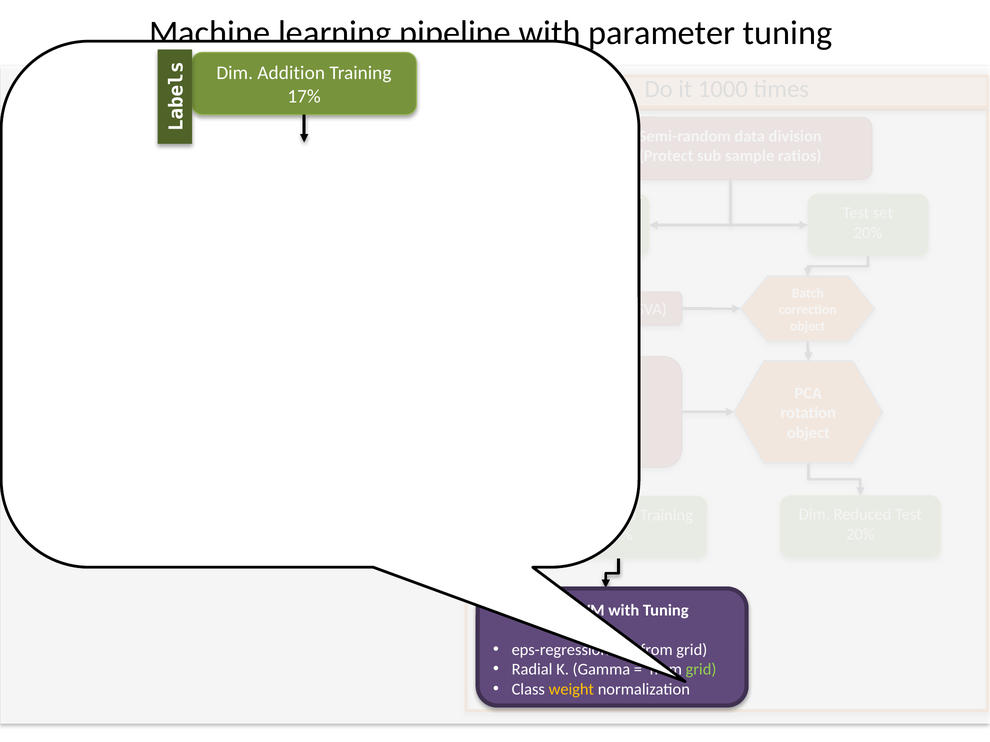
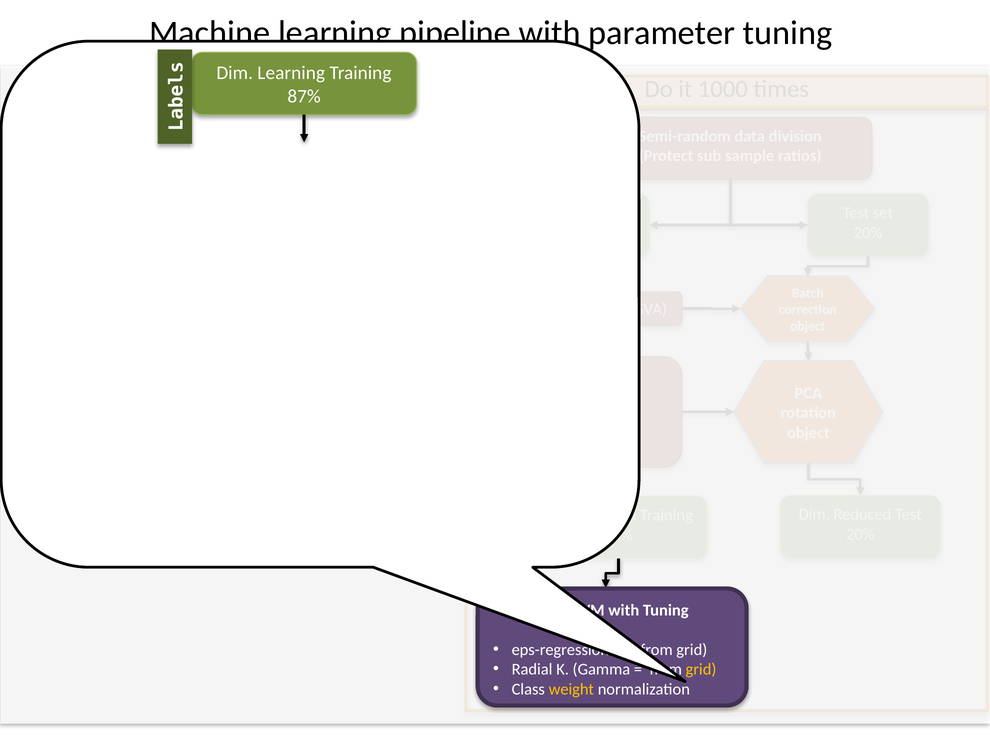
Dim Addition: Addition -> Learning (291, 73)
17%: 17% -> 87% (304, 96)
grid colour: light green -> yellow (701, 670)
